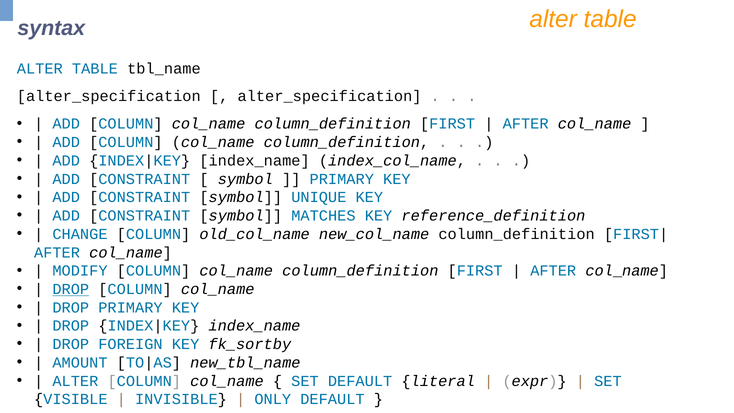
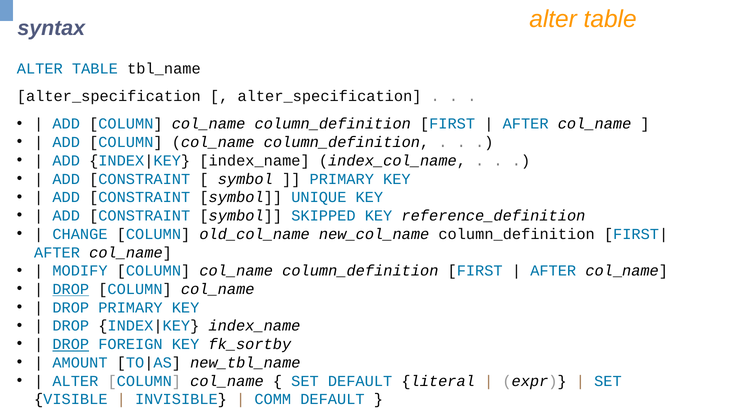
MATCHES: MATCHES -> SKIPPED (323, 216)
DROP underline: none -> present (71, 344)
ONLY: ONLY -> COMM (273, 399)
